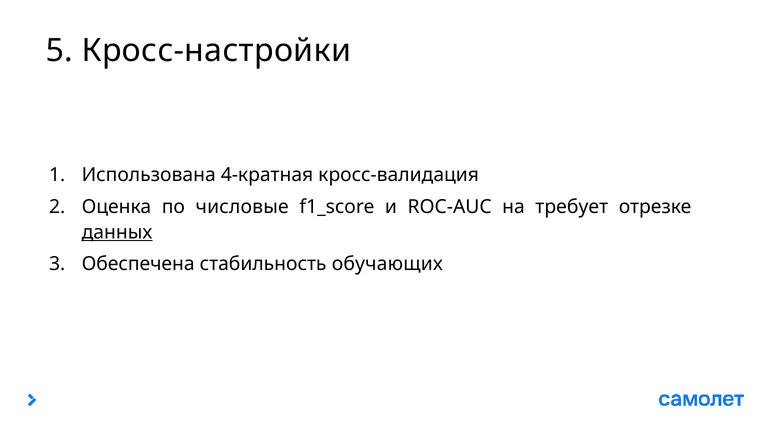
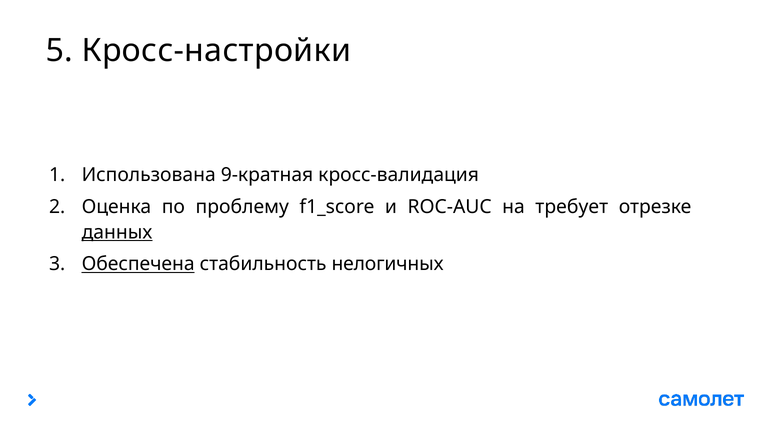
4-кратная: 4-кратная -> 9-кратная (267, 175)
числовые: числовые -> проблему (242, 207)
Обеспечена underline: none -> present (138, 264)
обучающих: обучающих -> нелогичных (387, 264)
